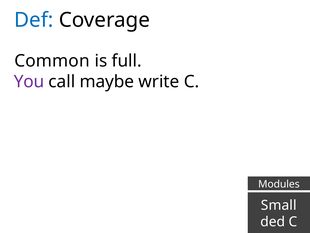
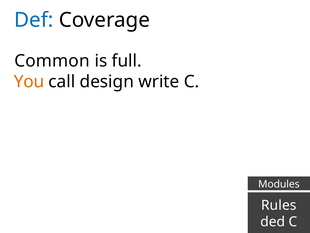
You colour: purple -> orange (29, 81)
maybe: maybe -> design (107, 81)
Small: Small -> Rules (279, 205)
